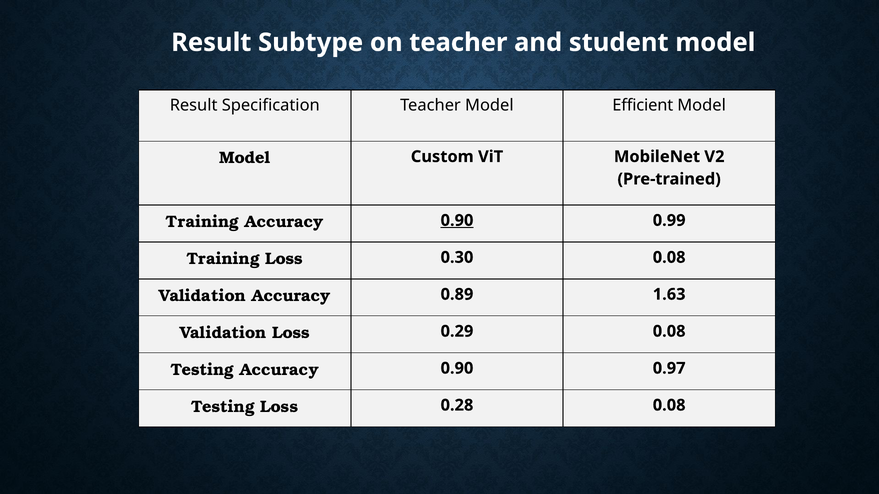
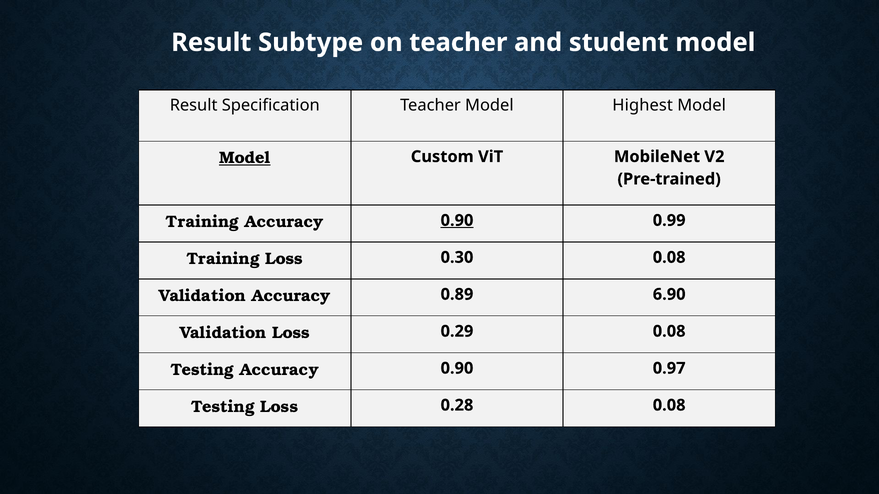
Efficient: Efficient -> Highest (643, 105)
Model underline: none -> present (245, 158)
1.63: 1.63 -> 6.90 (669, 295)
